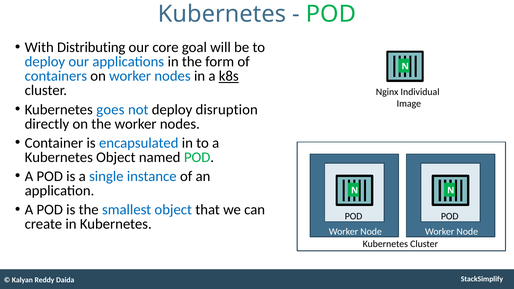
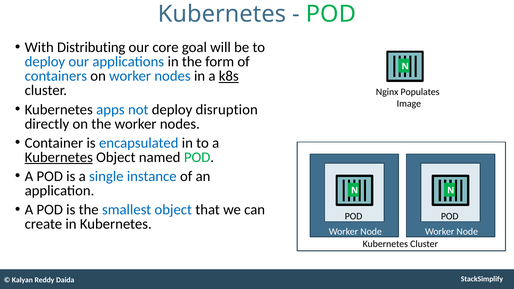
Individual: Individual -> Populates (420, 92)
goes: goes -> apps (110, 110)
Kubernetes underline: none -> present (59, 157)
